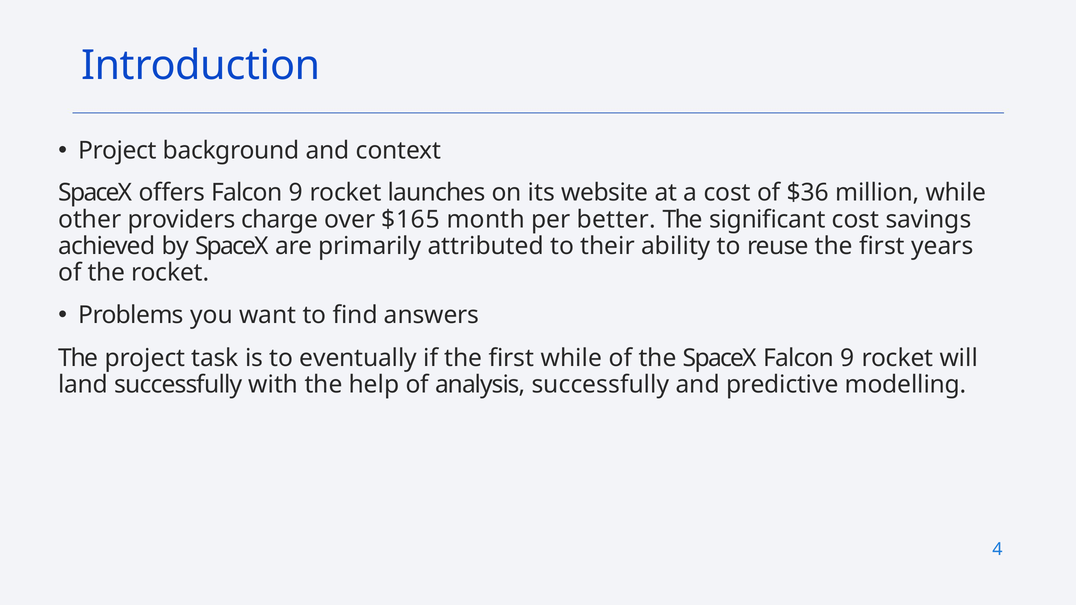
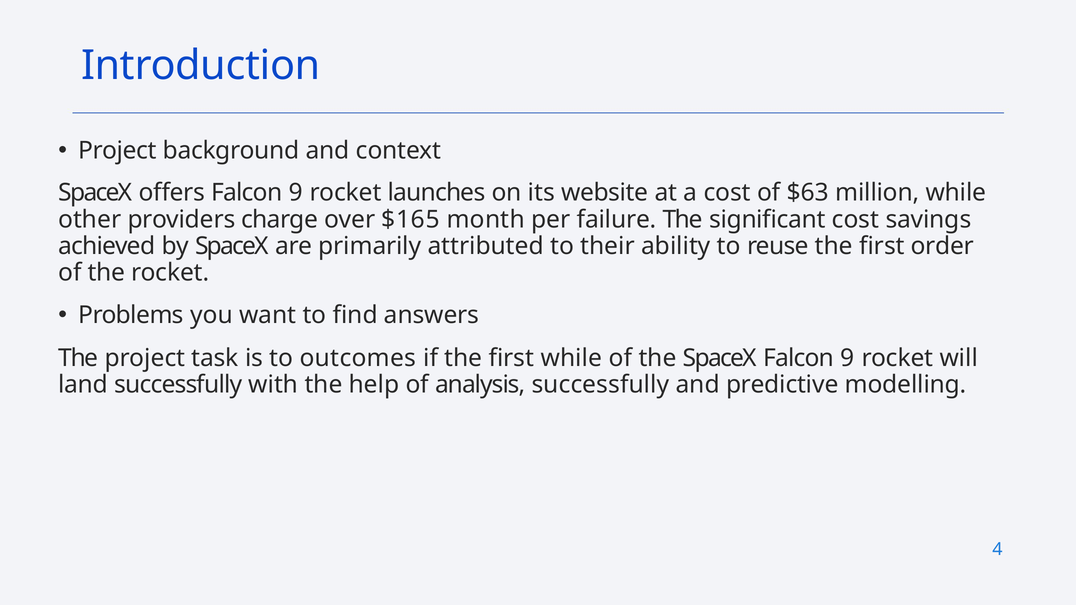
$36: $36 -> $63 (808, 193)
better: better -> failure (617, 219)
years: years -> order (942, 246)
eventually: eventually -> outcomes (358, 358)
